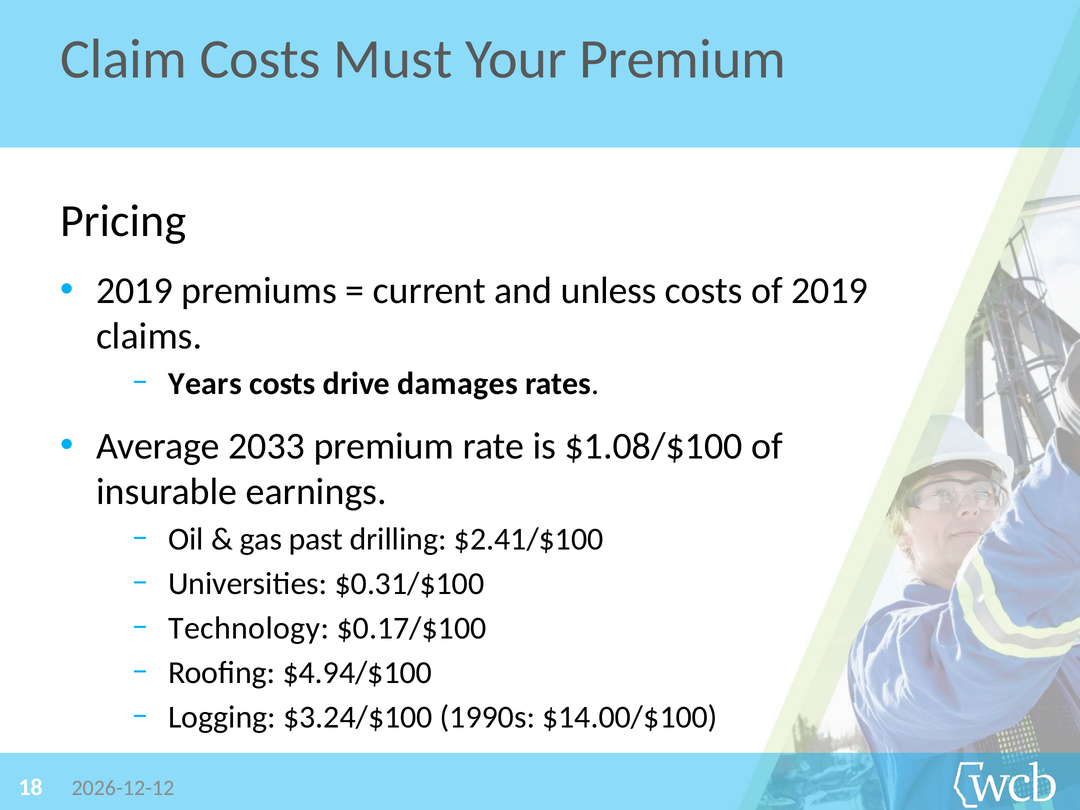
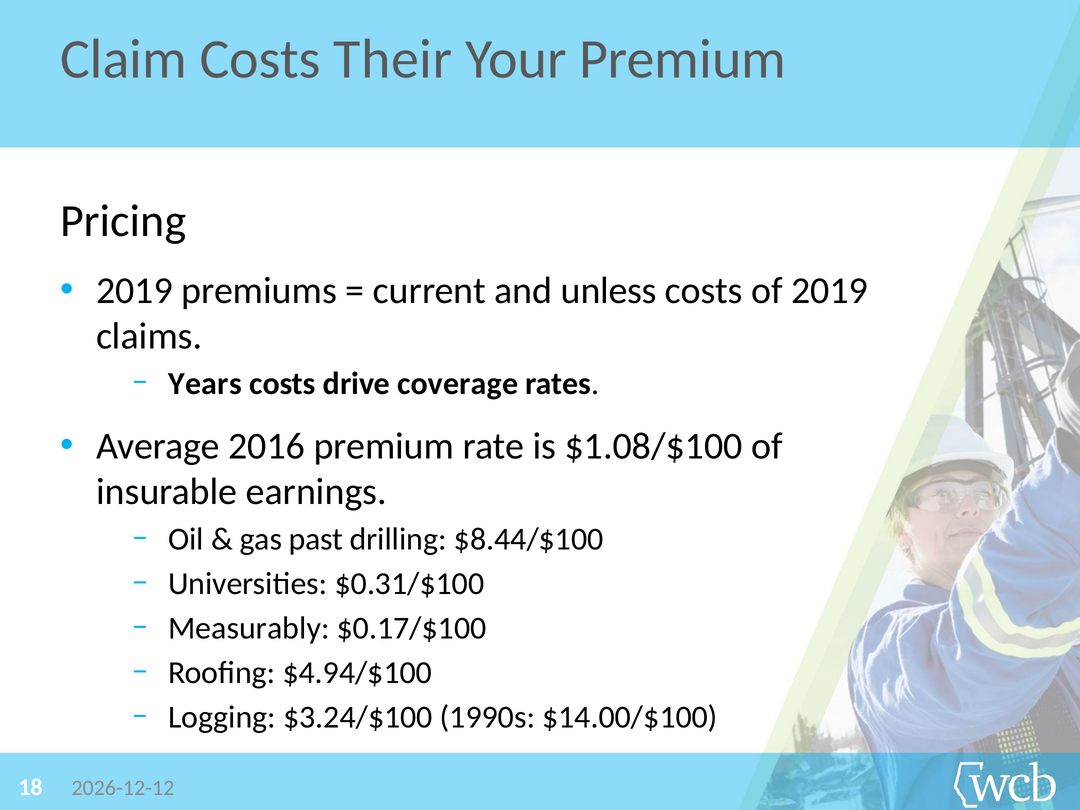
Must: Must -> Their (393, 59)
damages: damages -> coverage (458, 384)
2033: 2033 -> 2016 (267, 446)
$2.41/$100: $2.41/$100 -> $8.44/$100 (529, 539)
Technology: Technology -> Measurably (249, 628)
